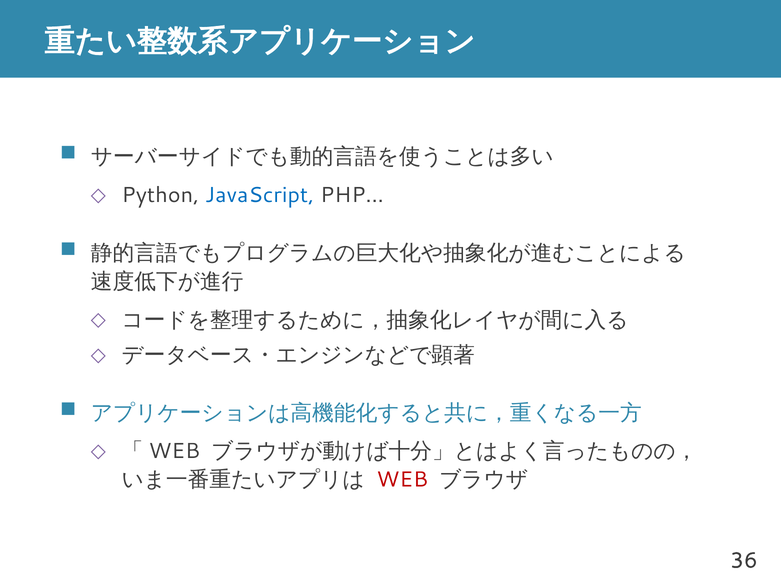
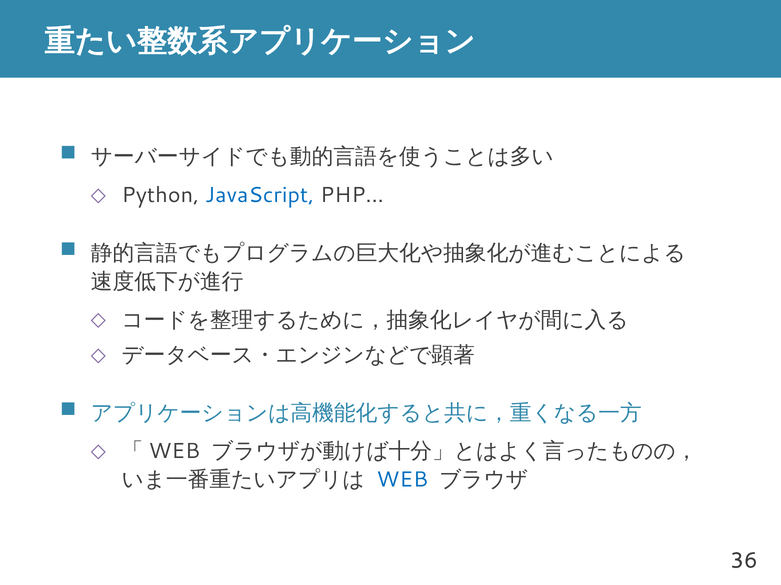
WEB colour: red -> blue (402, 480)
